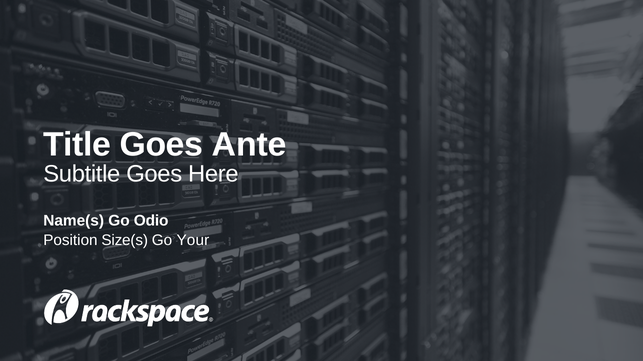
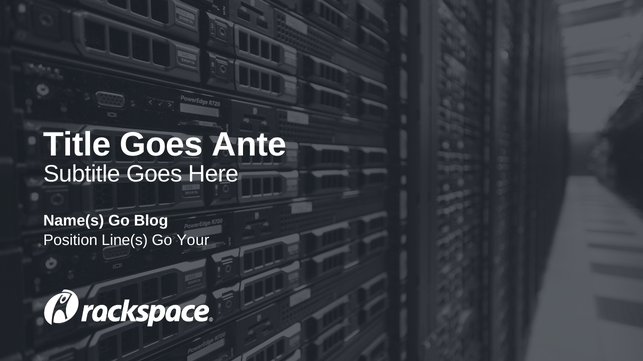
Odio: Odio -> Blog (151, 221)
Size(s: Size(s -> Line(s (125, 241)
